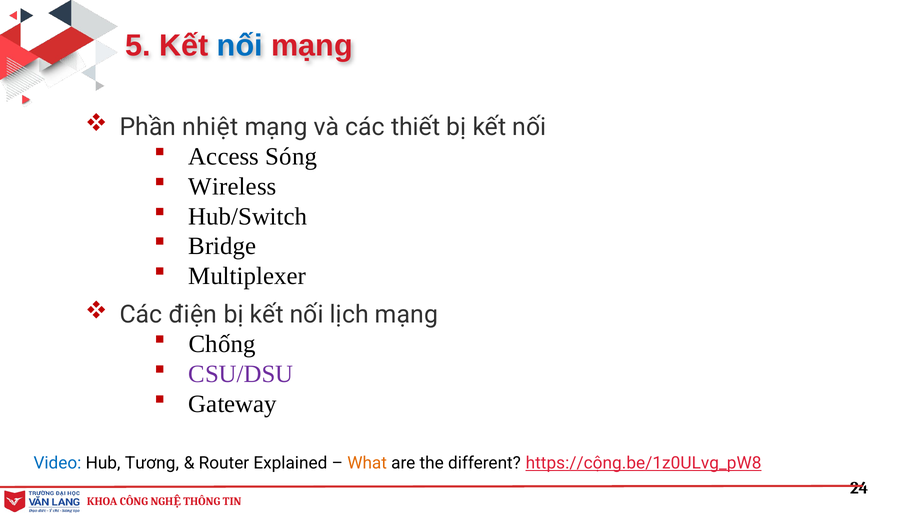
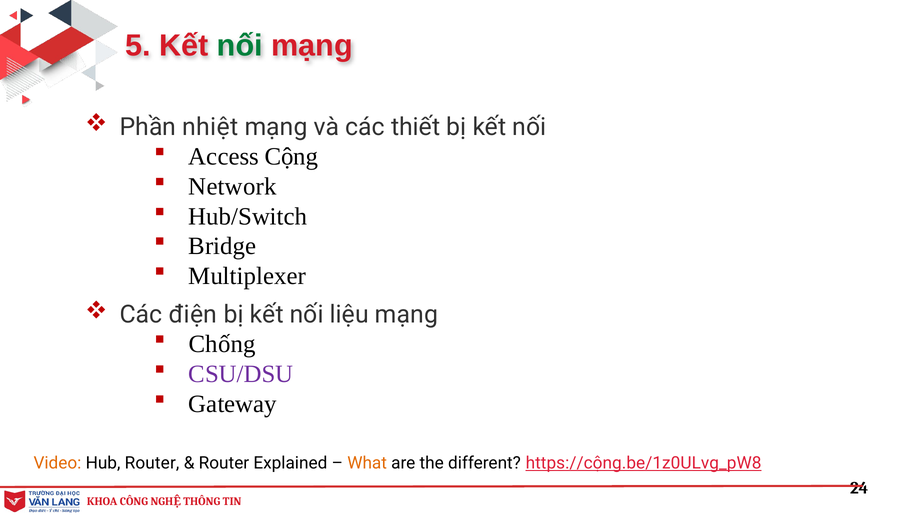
nối colour: blue -> green (240, 46)
Sóng: Sóng -> Cộng (291, 157)
Wireless: Wireless -> Network (233, 187)
lịch: lịch -> liệu (349, 315)
Video colour: blue -> orange (57, 464)
Hub Tương: Tương -> Router (152, 464)
